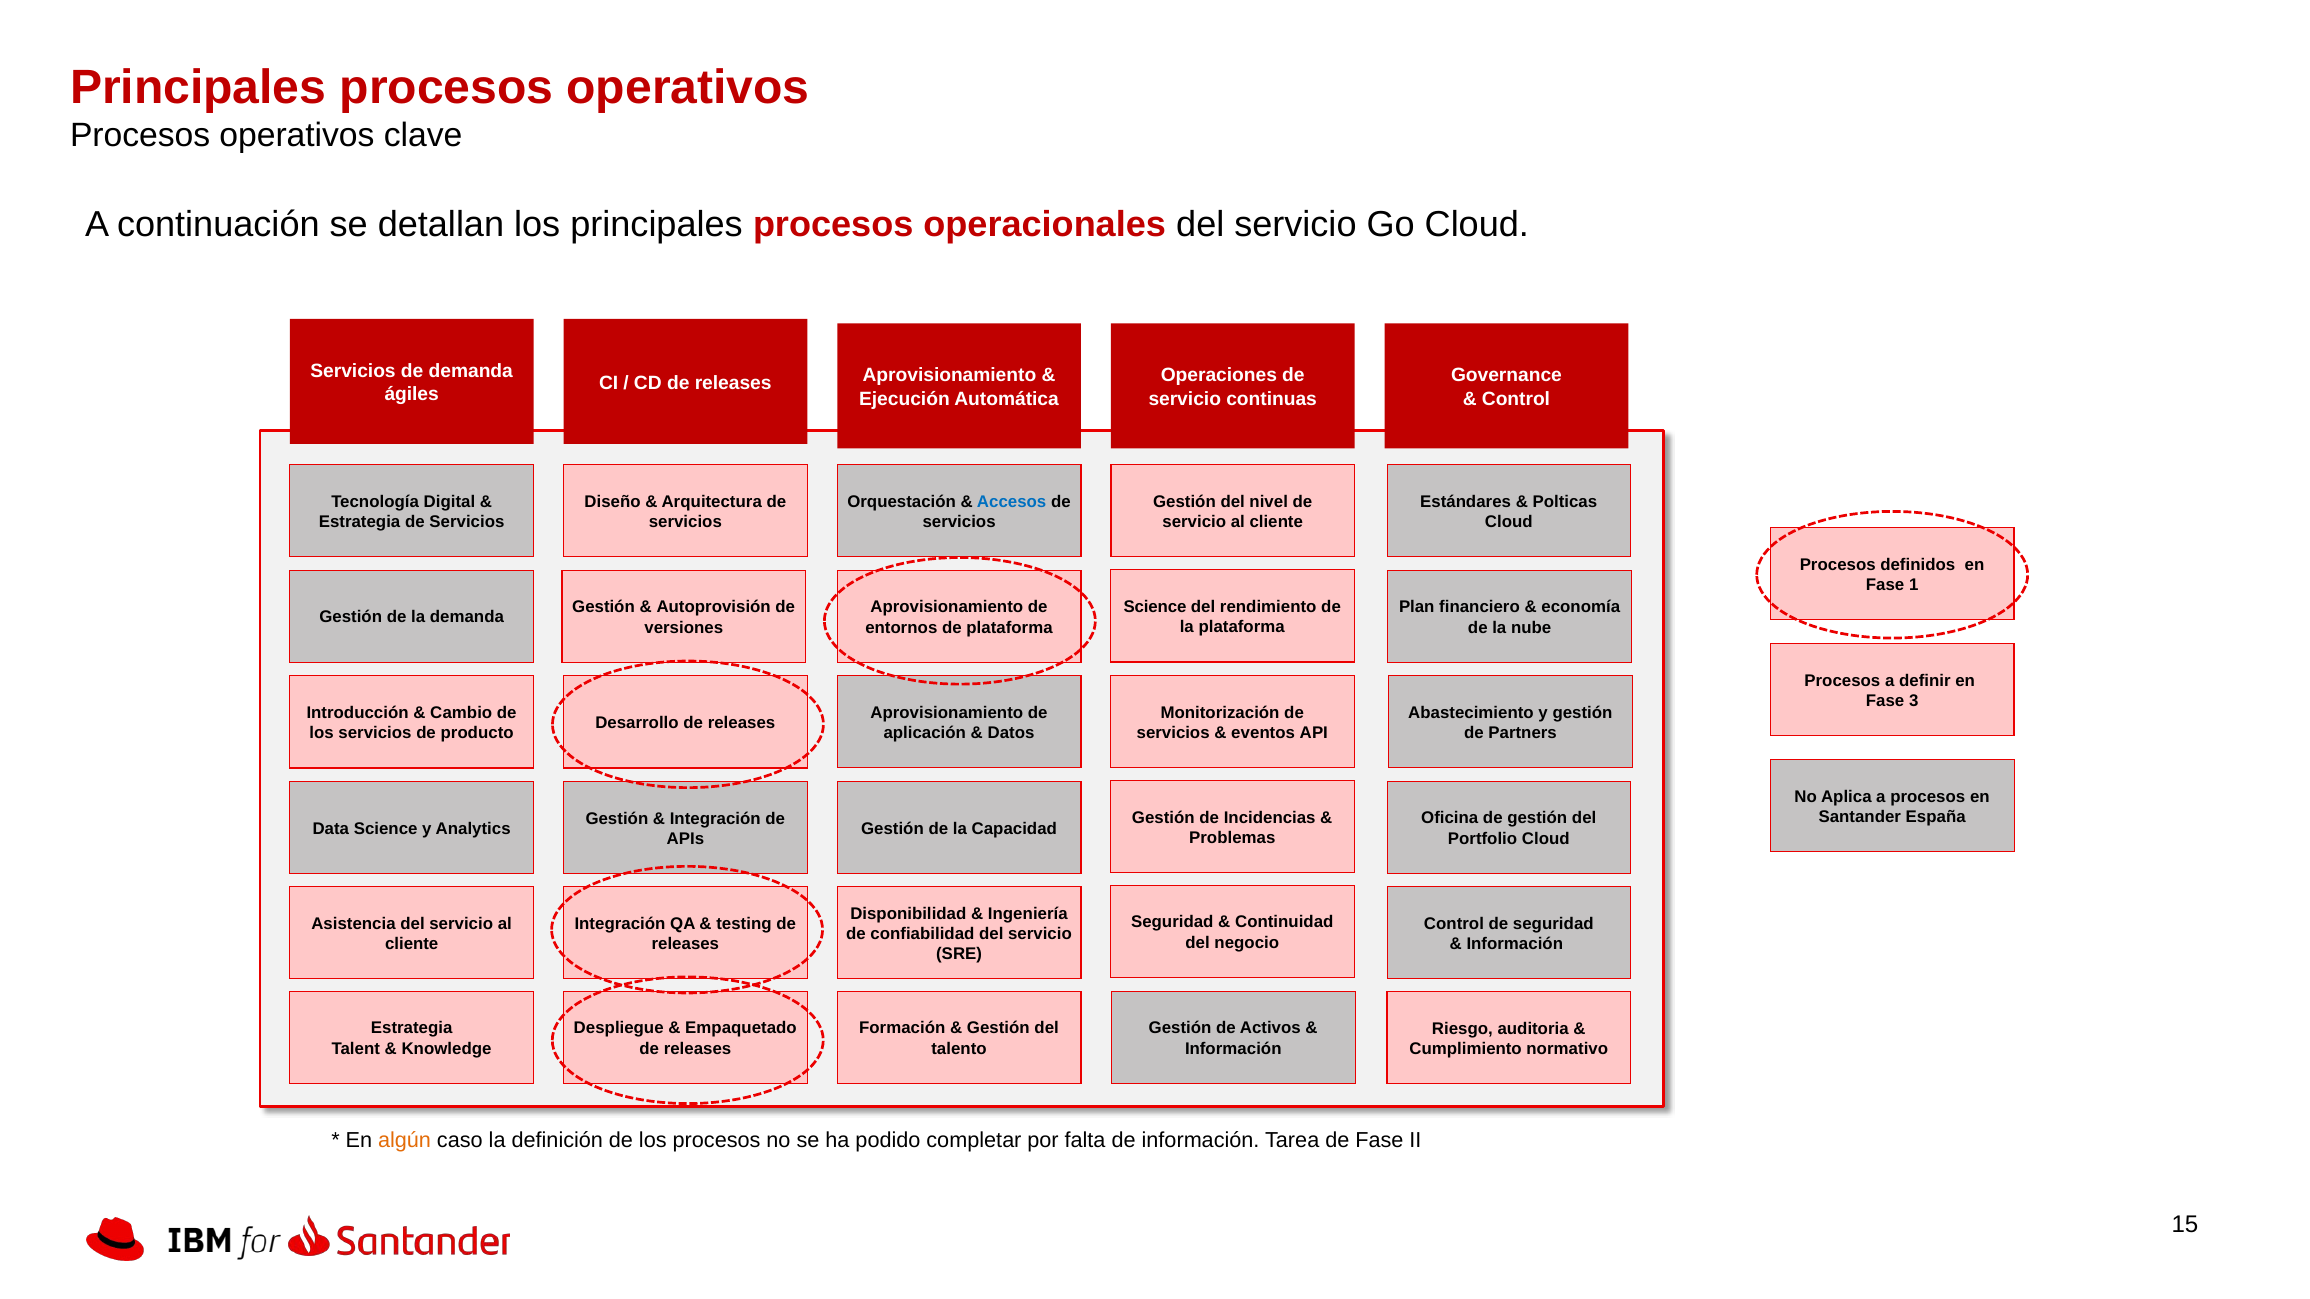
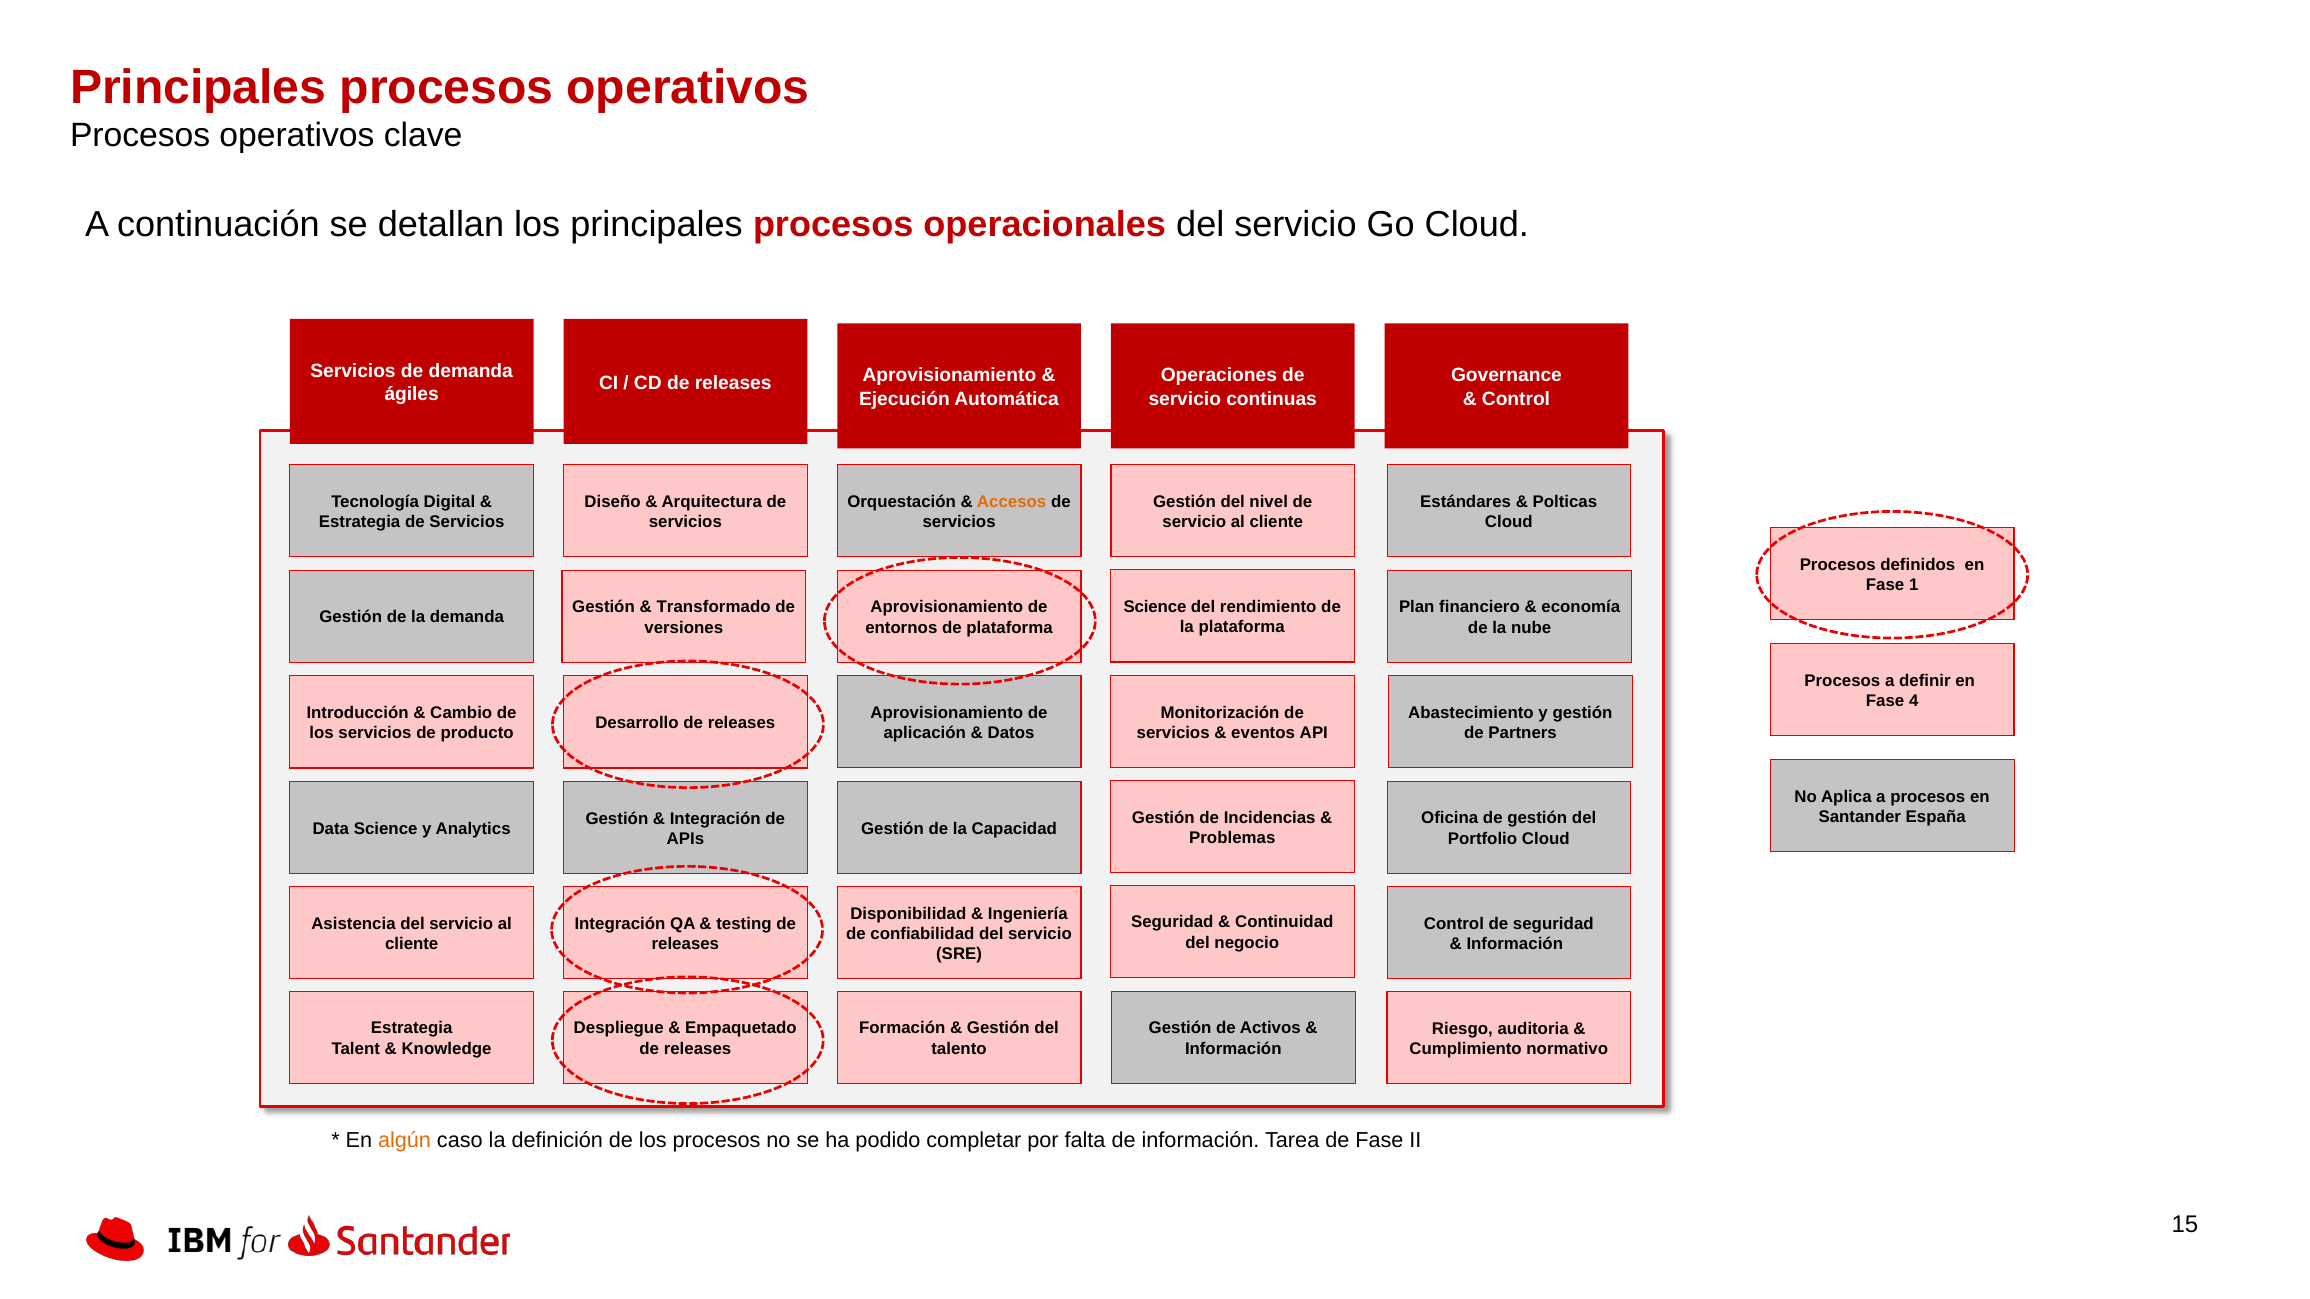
Accesos colour: blue -> orange (1012, 502)
Autoprovisión: Autoprovisión -> Transformado (714, 608)
3: 3 -> 4 (1914, 701)
